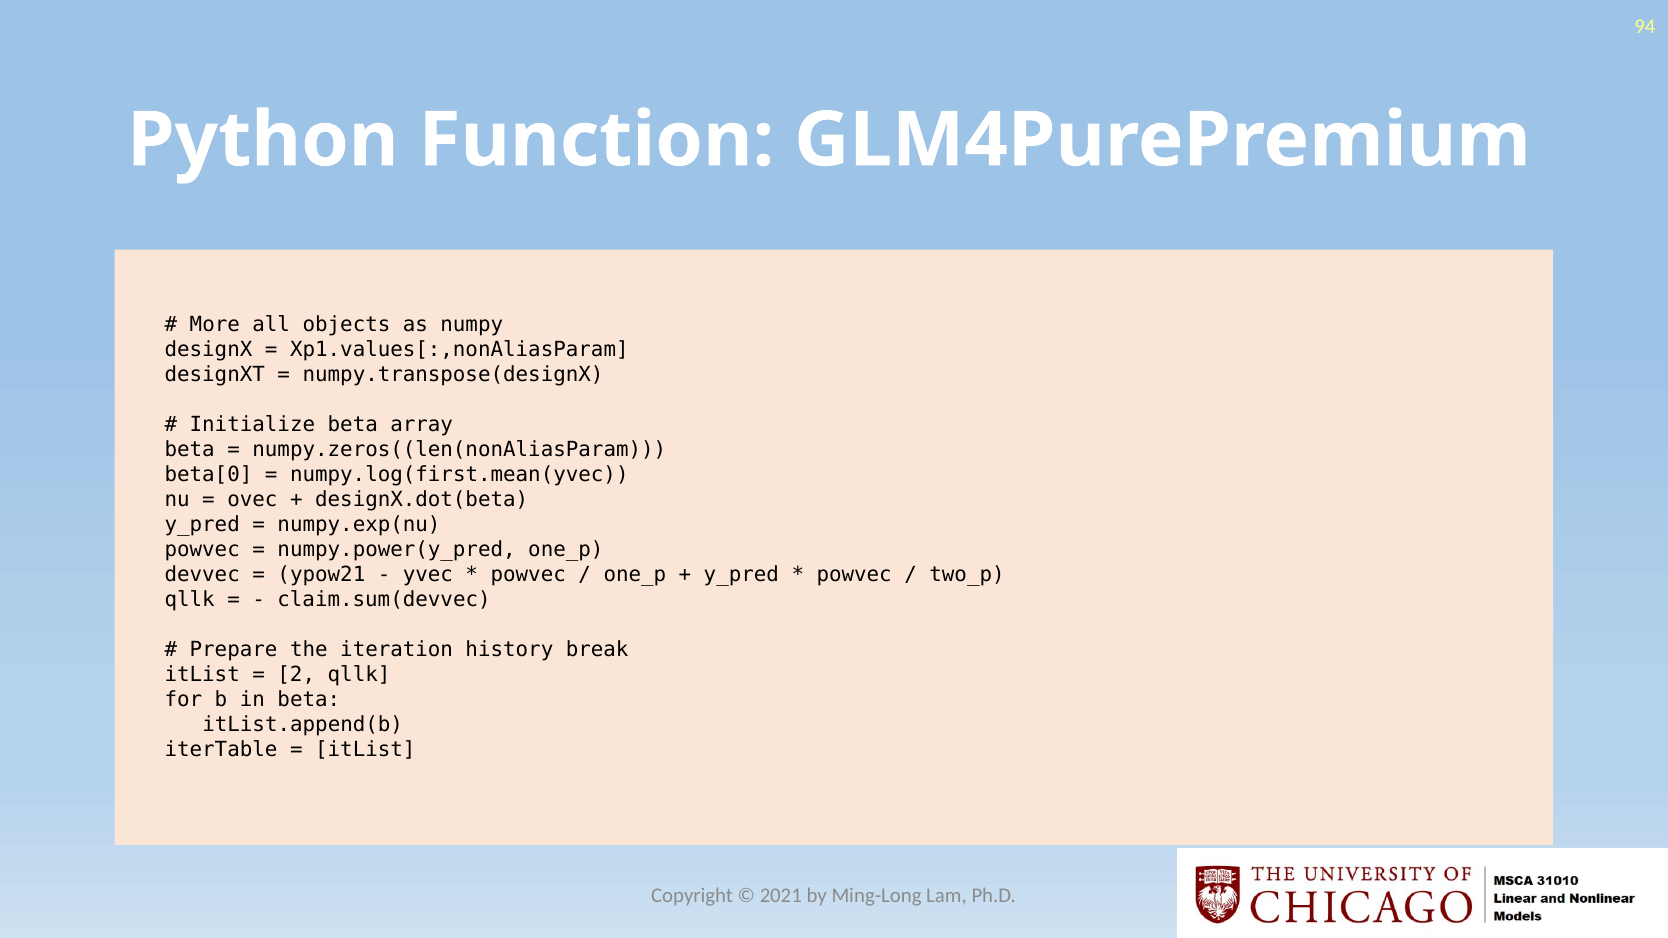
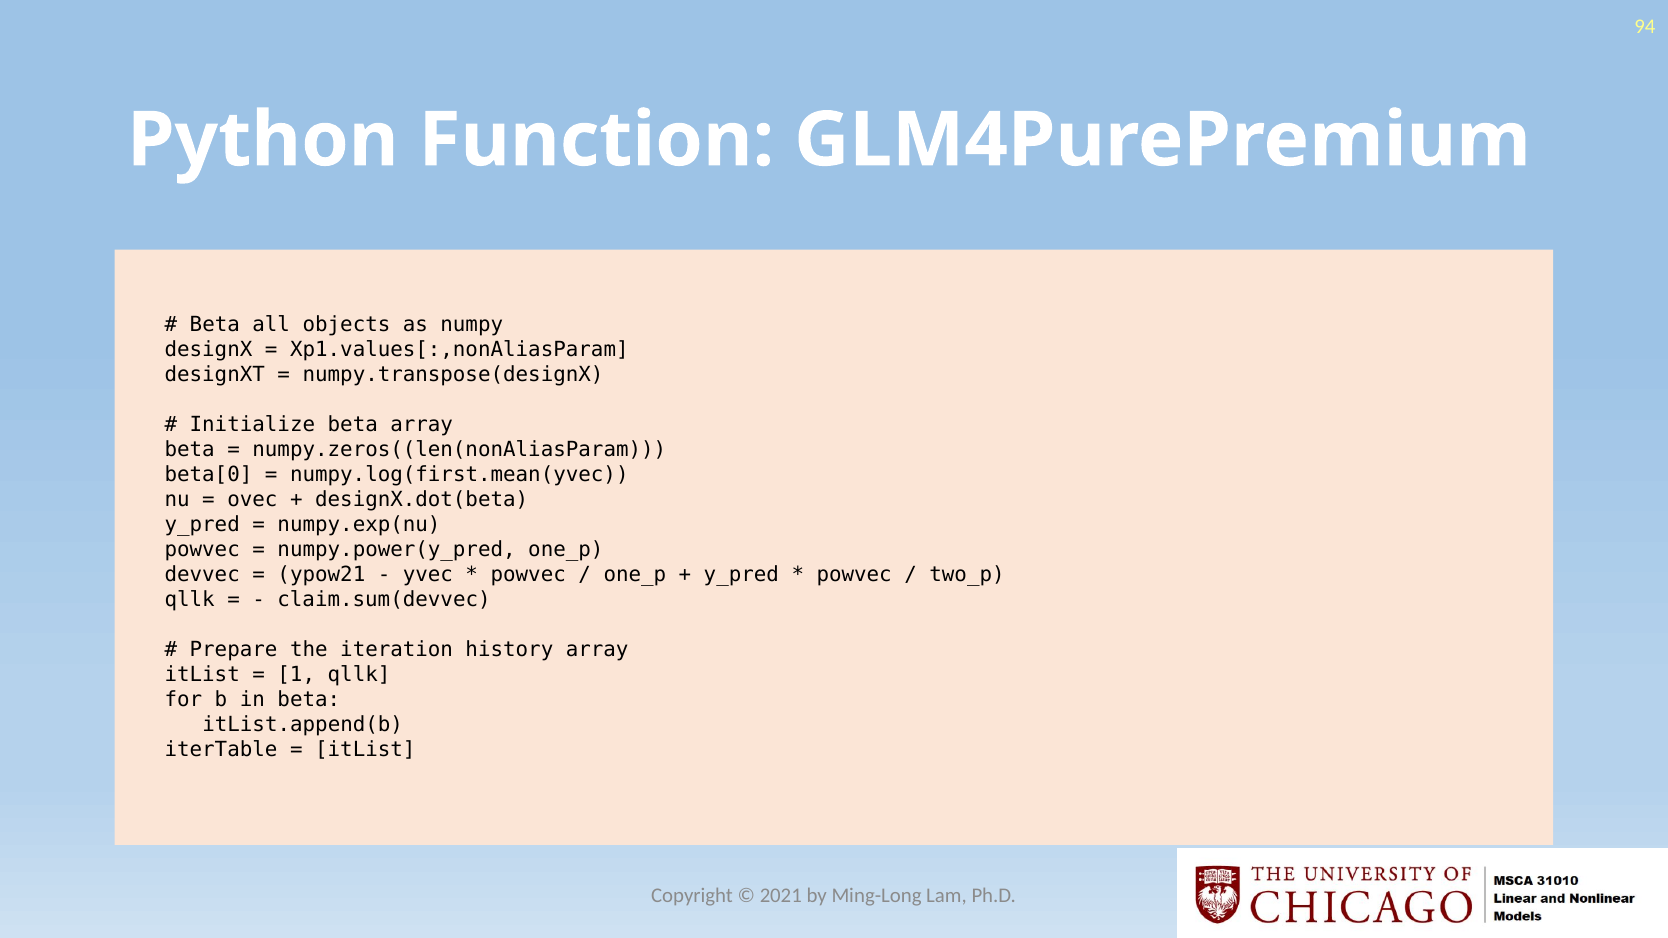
More: More -> Beta (215, 325)
history break: break -> array (597, 650)
2: 2 -> 1 (296, 675)
